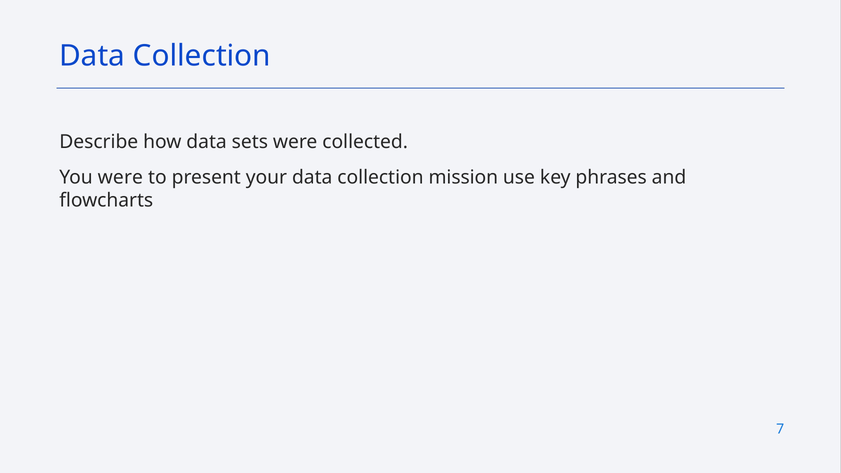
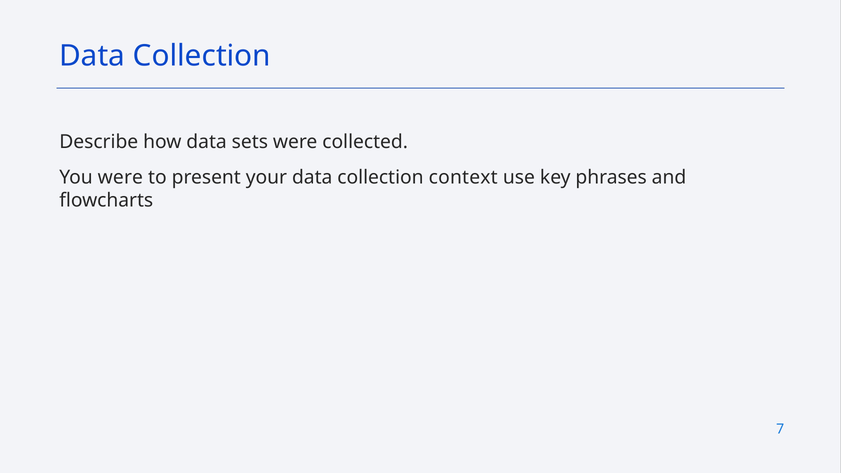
mission: mission -> context (463, 177)
